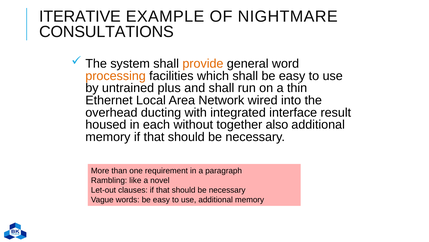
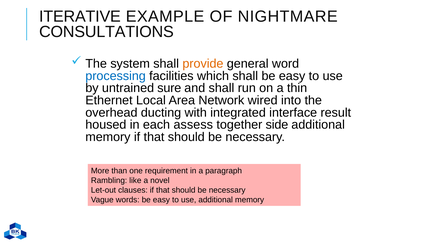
processing colour: orange -> blue (116, 76)
plus: plus -> sure (169, 88)
without: without -> assess (193, 124)
also: also -> side (277, 124)
